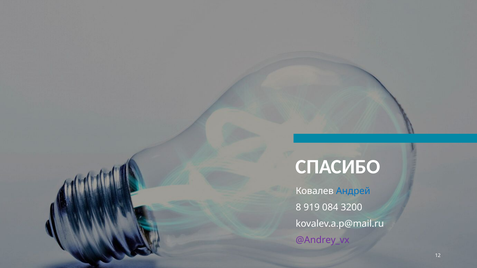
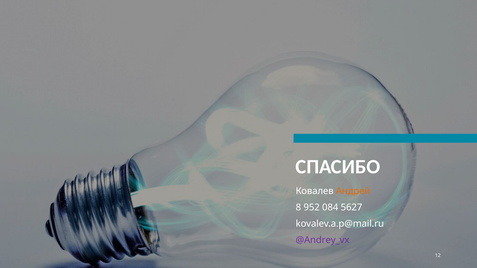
Андрей colour: blue -> orange (353, 191)
919: 919 -> 952 (312, 208)
3200: 3200 -> 5627 (351, 208)
